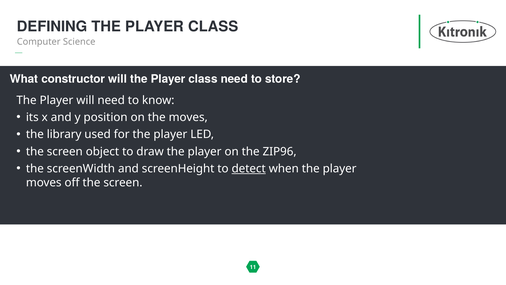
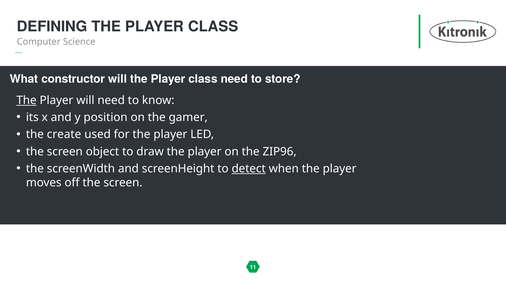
The underline: none -> present (27, 100)
the moves: moves -> gamer (188, 117)
library: library -> create (64, 134)
